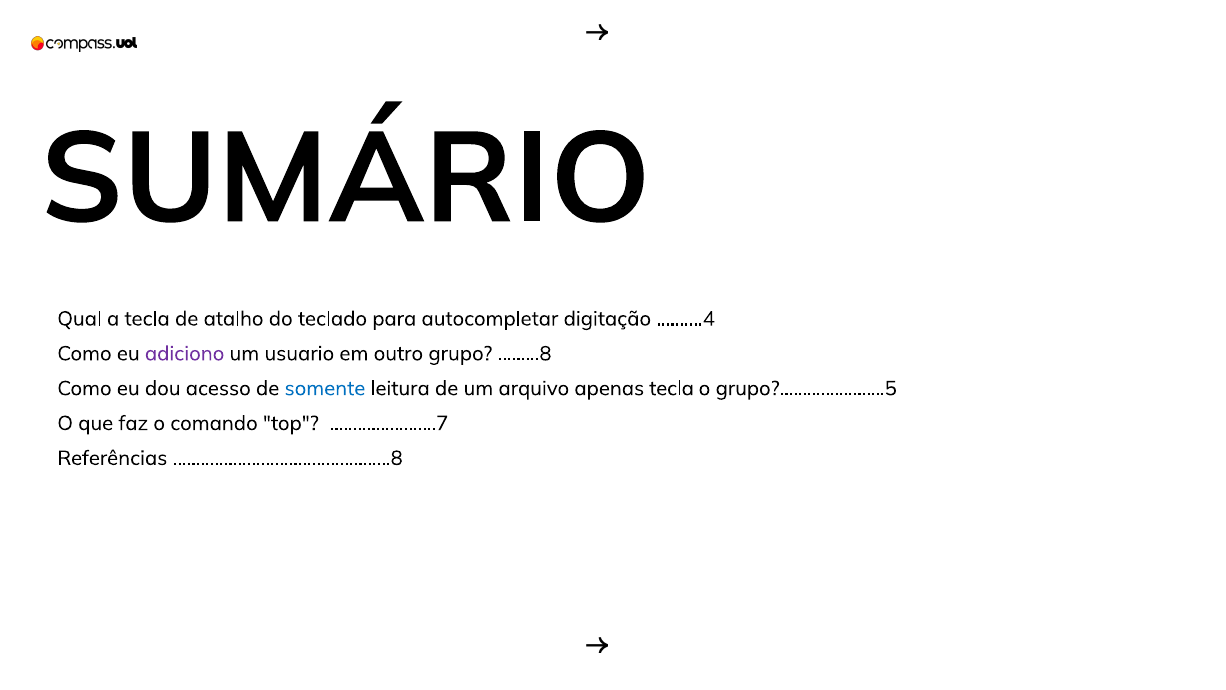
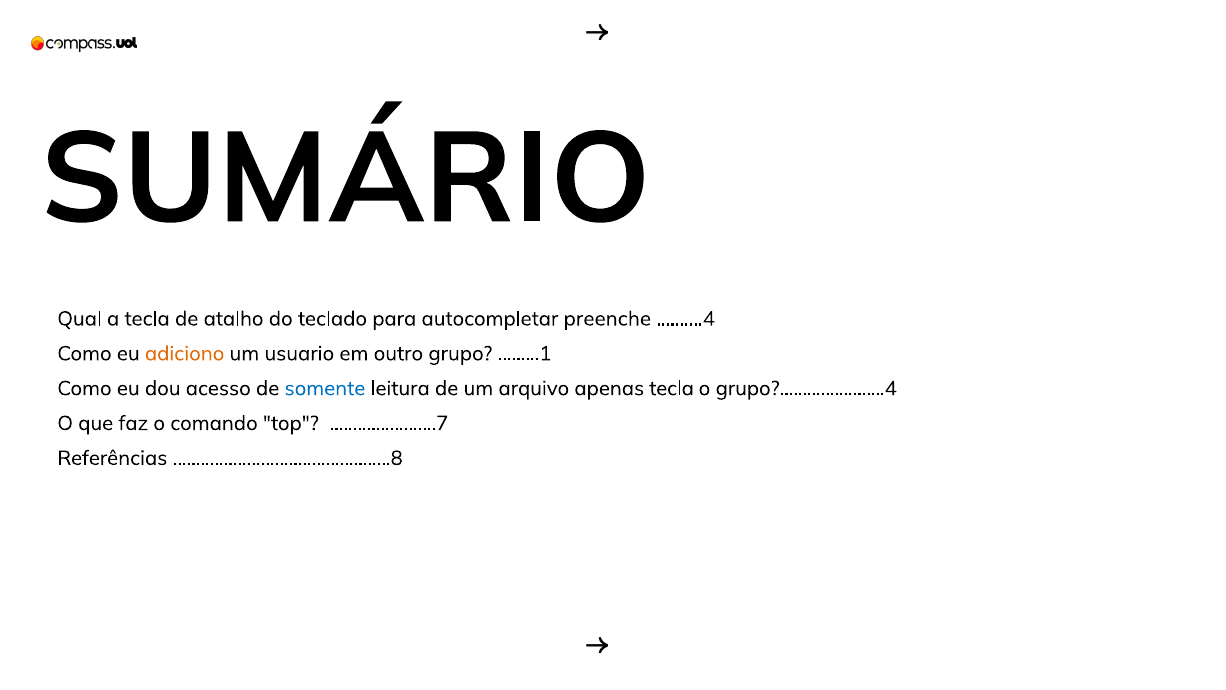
digitação: digitação -> preenche (607, 319)
adiciono colour: purple -> orange (185, 353)
.........8: .........8 -> .........1 (525, 353)
grupo?.......................5: grupo?.......................5 -> grupo?.......................4 (806, 388)
